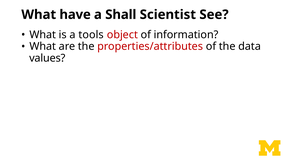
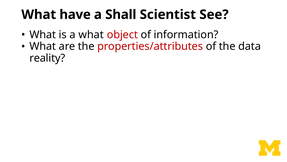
a tools: tools -> what (91, 35)
values: values -> reality (47, 58)
